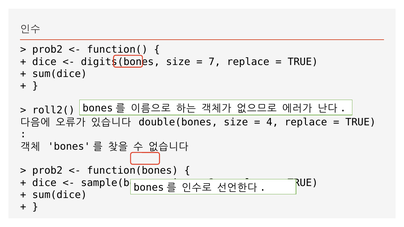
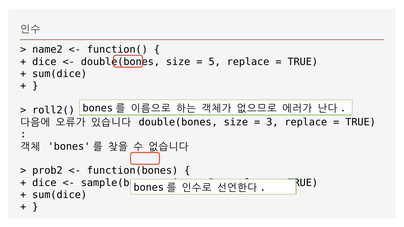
prob2: prob2 -> name2 (47, 50)
digits(bones: digits(bones -> double(bones (120, 62)
7: 7 -> 5 (215, 62)
4: 4 -> 3 (272, 122)
